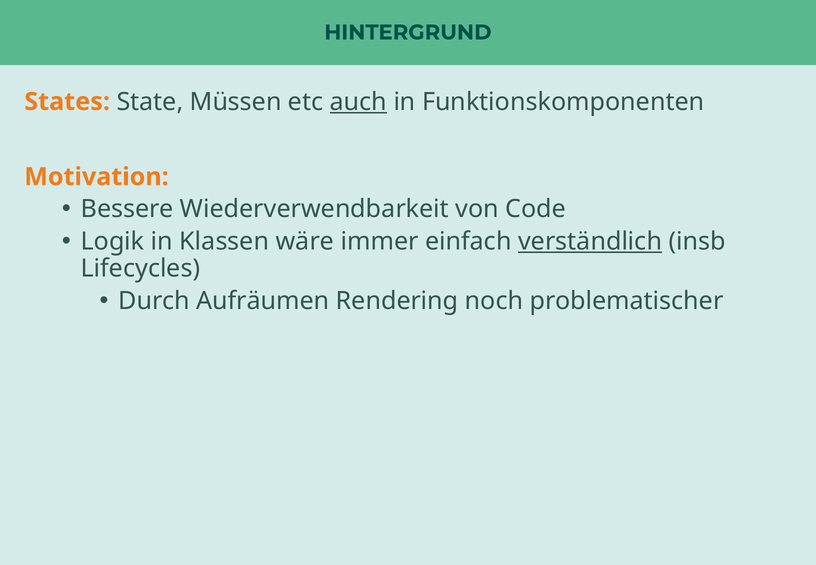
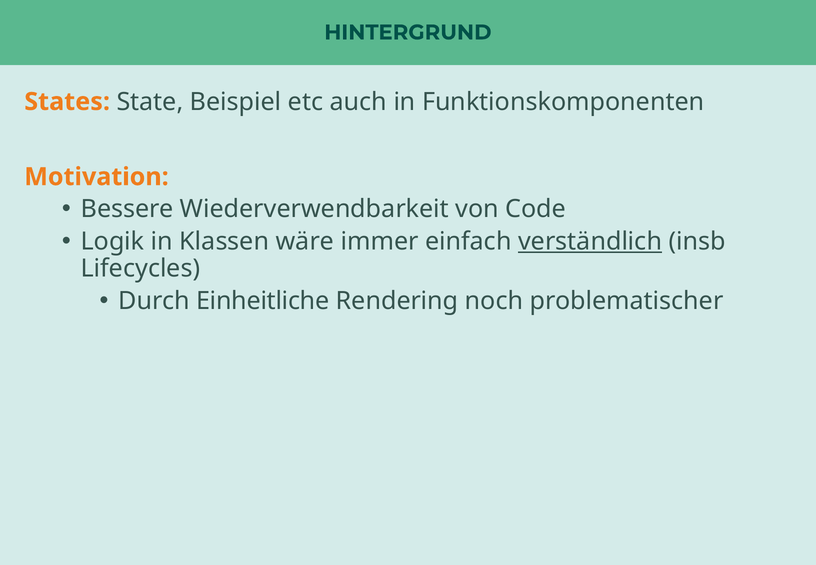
Müssen: Müssen -> Beispiel (236, 102)
auch underline: present -> none (358, 102)
Aufräumen: Aufräumen -> Einheitliche (263, 301)
